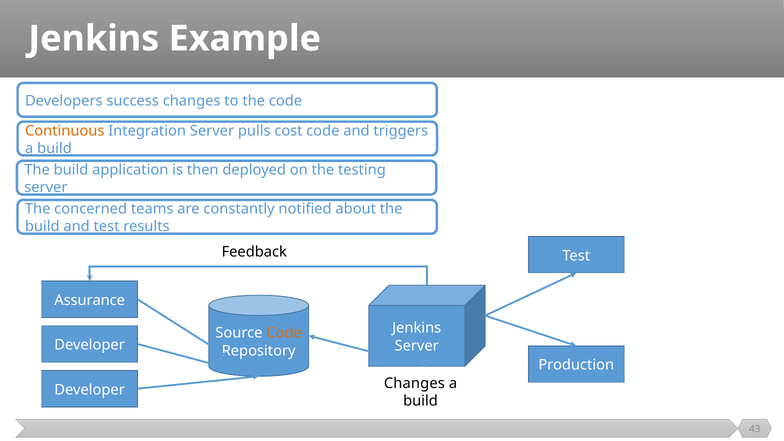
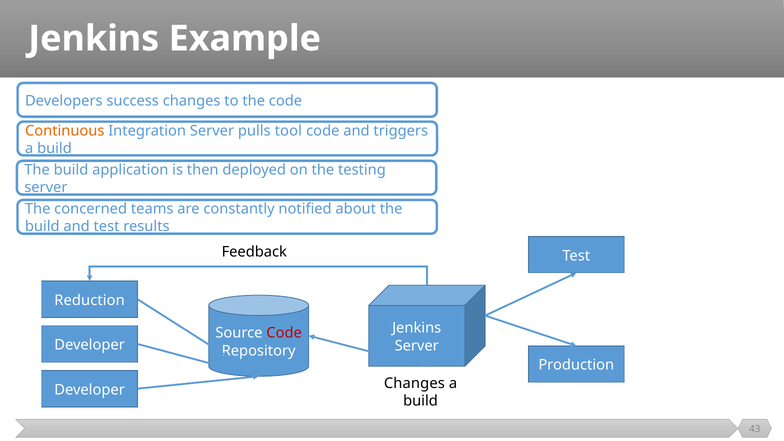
cost: cost -> tool (288, 131)
Assurance: Assurance -> Reduction (90, 300)
Code colour: orange -> red (284, 333)
